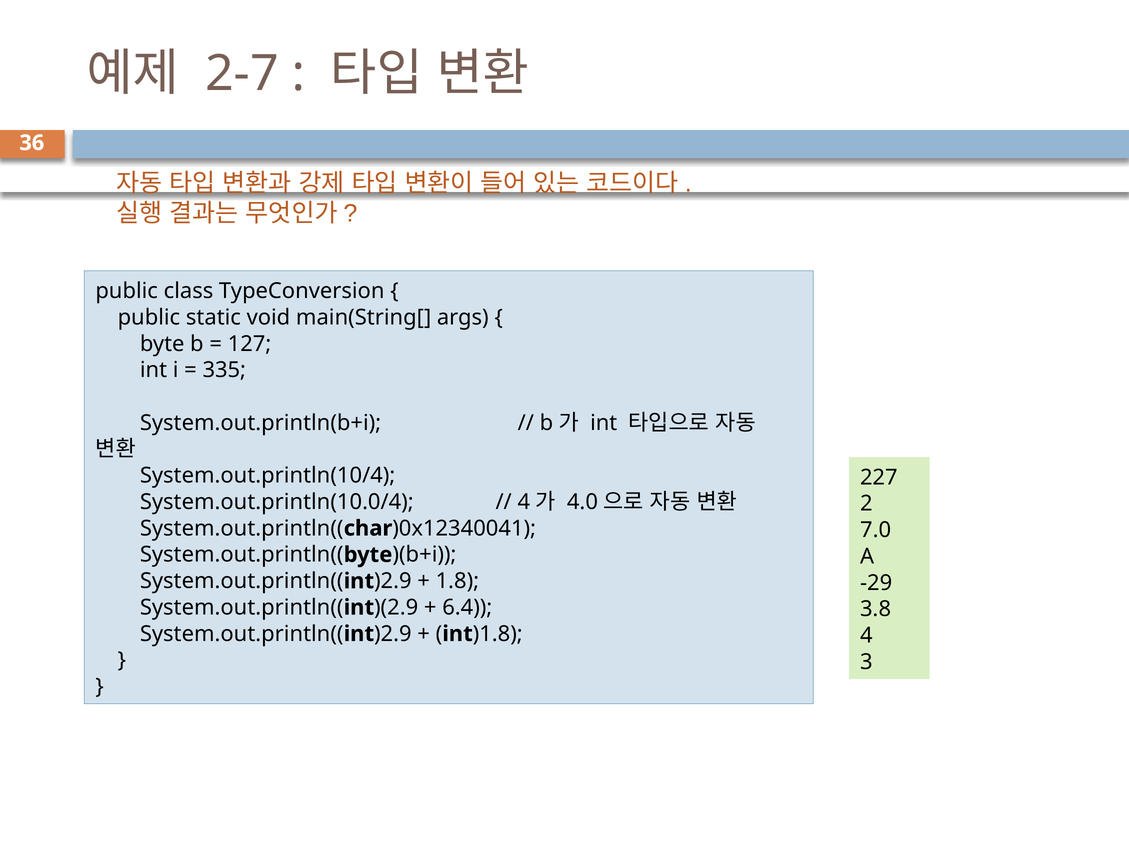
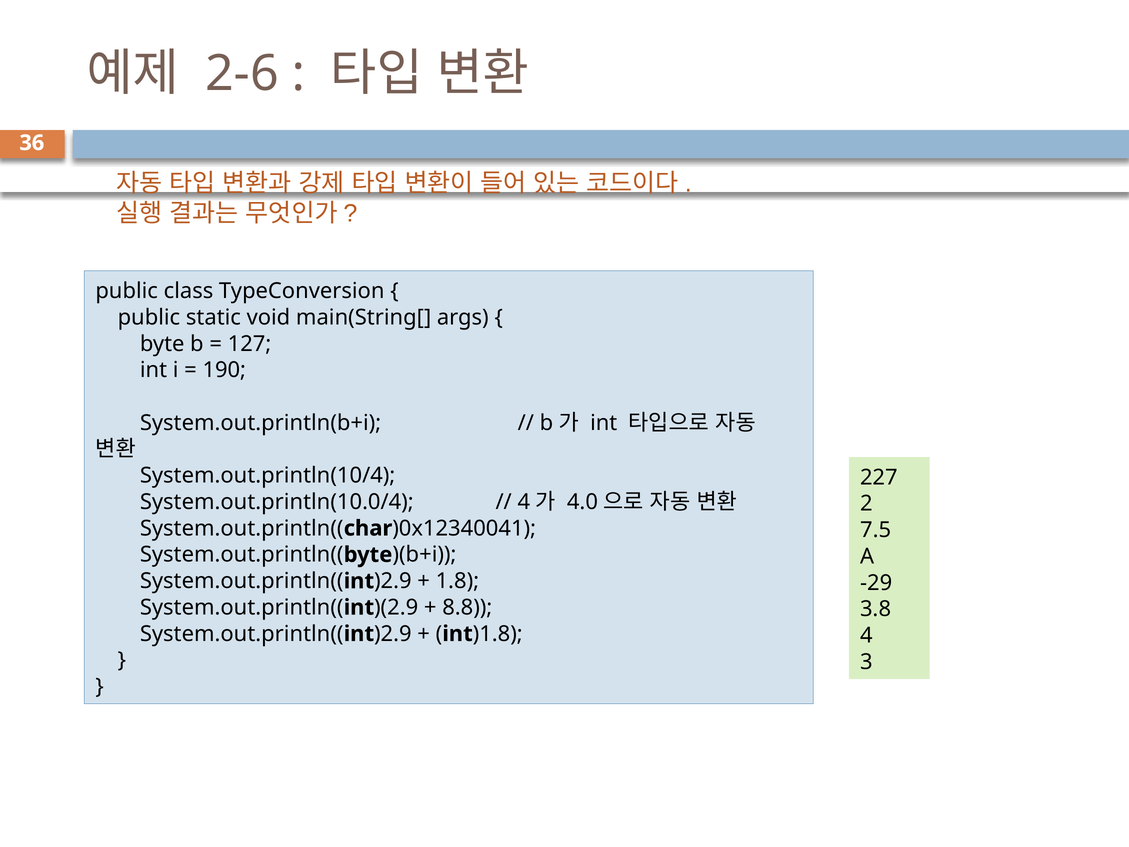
2-7: 2-7 -> 2-6 (242, 74)
335: 335 -> 190 (224, 370)
7.0: 7.0 -> 7.5 (876, 530)
6.4: 6.4 -> 8.8 (467, 607)
